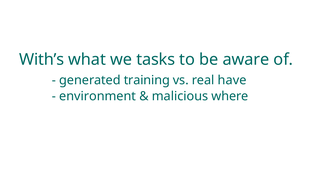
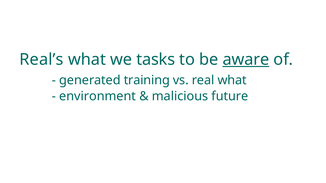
With’s: With’s -> Real’s (41, 60)
aware underline: none -> present (246, 60)
real have: have -> what (232, 80)
where: where -> future (230, 96)
